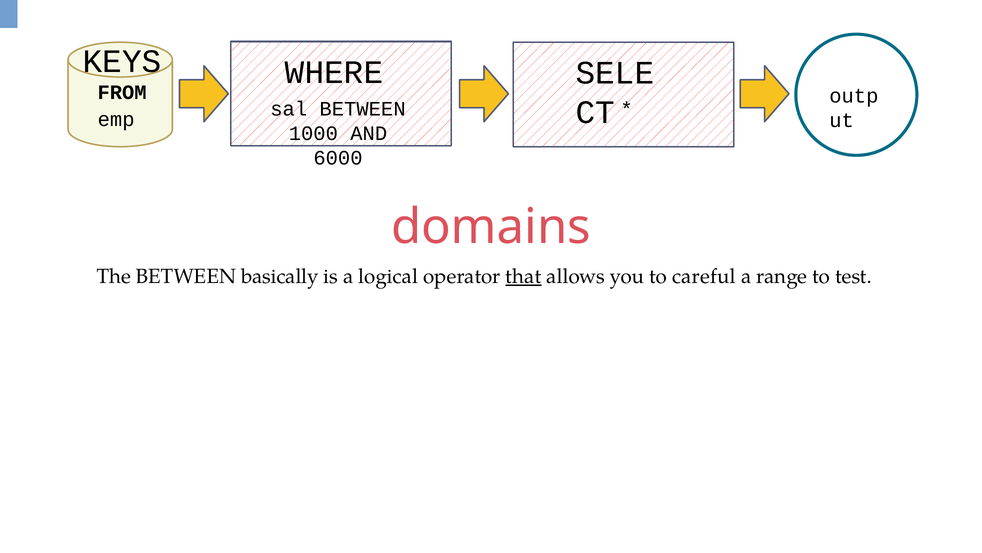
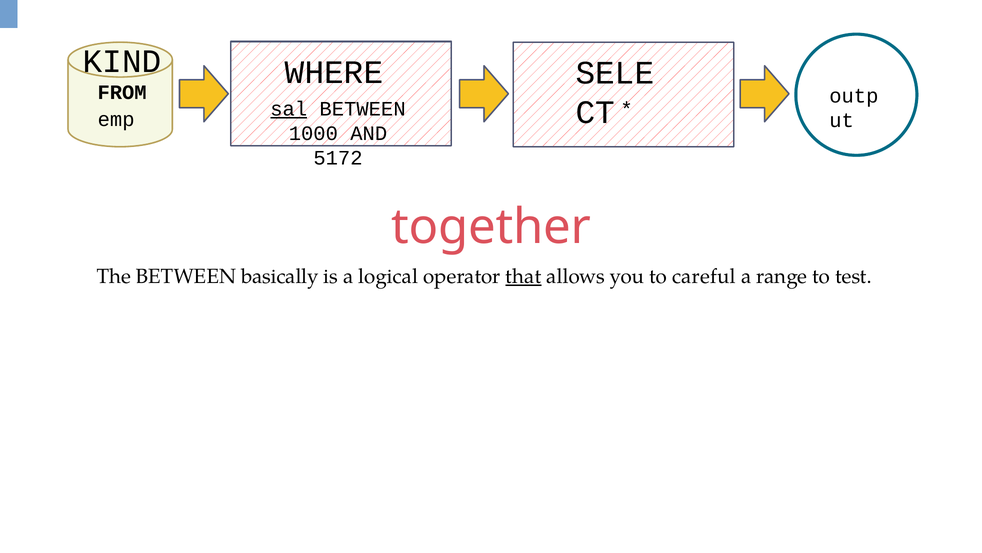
KEYS: KEYS -> KIND (122, 61)
sal underline: none -> present (289, 109)
6000: 6000 -> 5172 (338, 158)
domains: domains -> together (491, 227)
